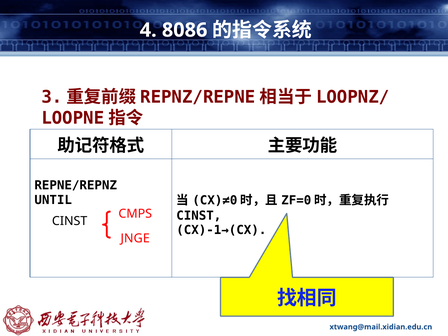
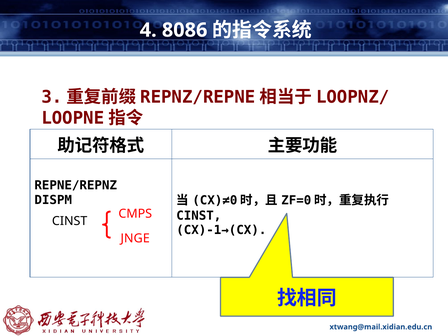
UNTIL: UNTIL -> DISPM (53, 200)
